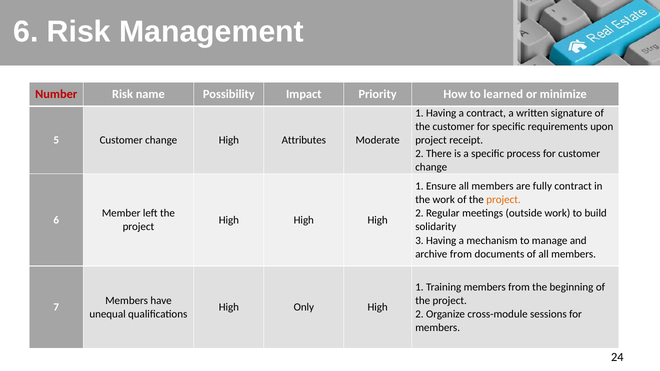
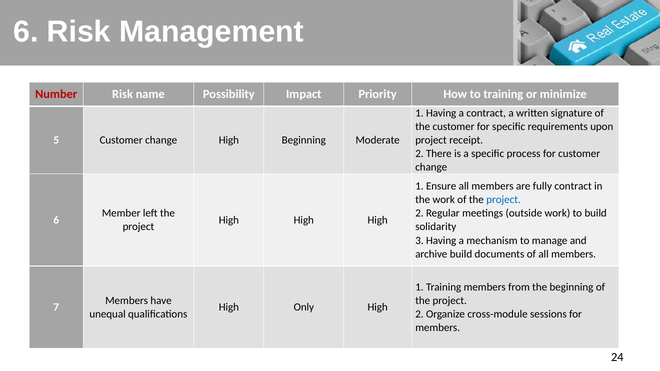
to learned: learned -> training (503, 94)
High Attributes: Attributes -> Beginning (304, 140)
project colour: orange -> blue (503, 200)
archive from: from -> build (461, 254)
